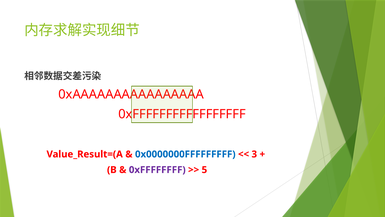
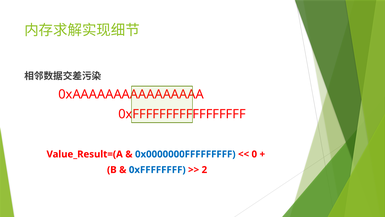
3: 3 -> 0 (254, 154)
0xFFFFFFFF colour: purple -> blue (157, 170)
5: 5 -> 2 (204, 170)
